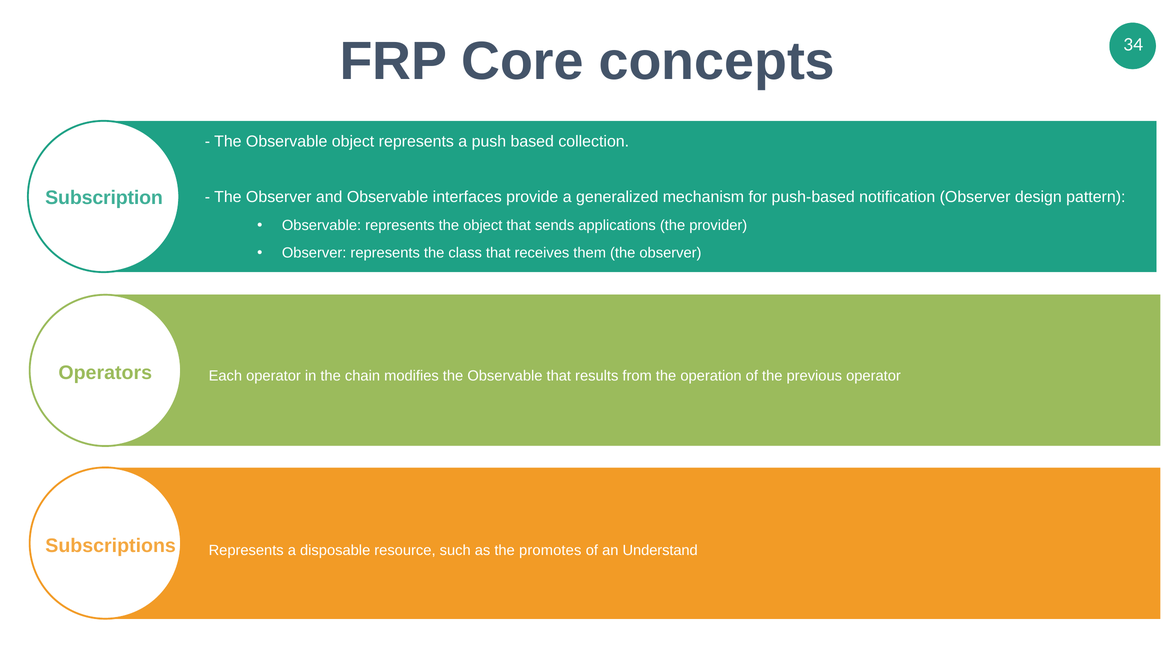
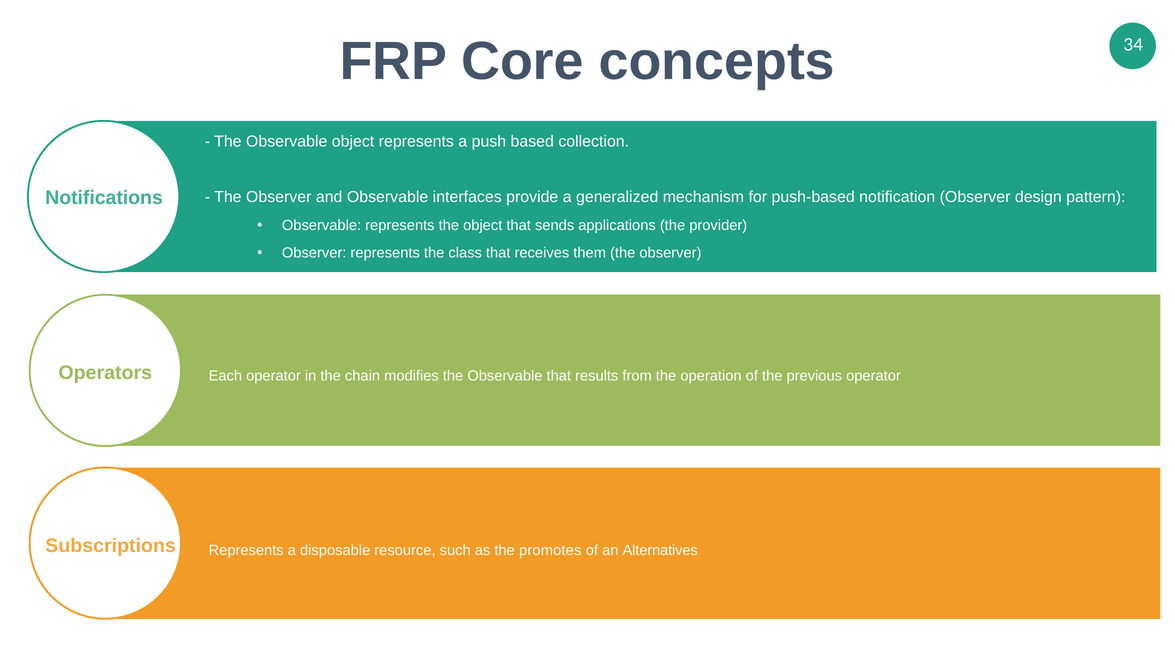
Subscription: Subscription -> Notifications (104, 198)
Understand: Understand -> Alternatives (660, 550)
